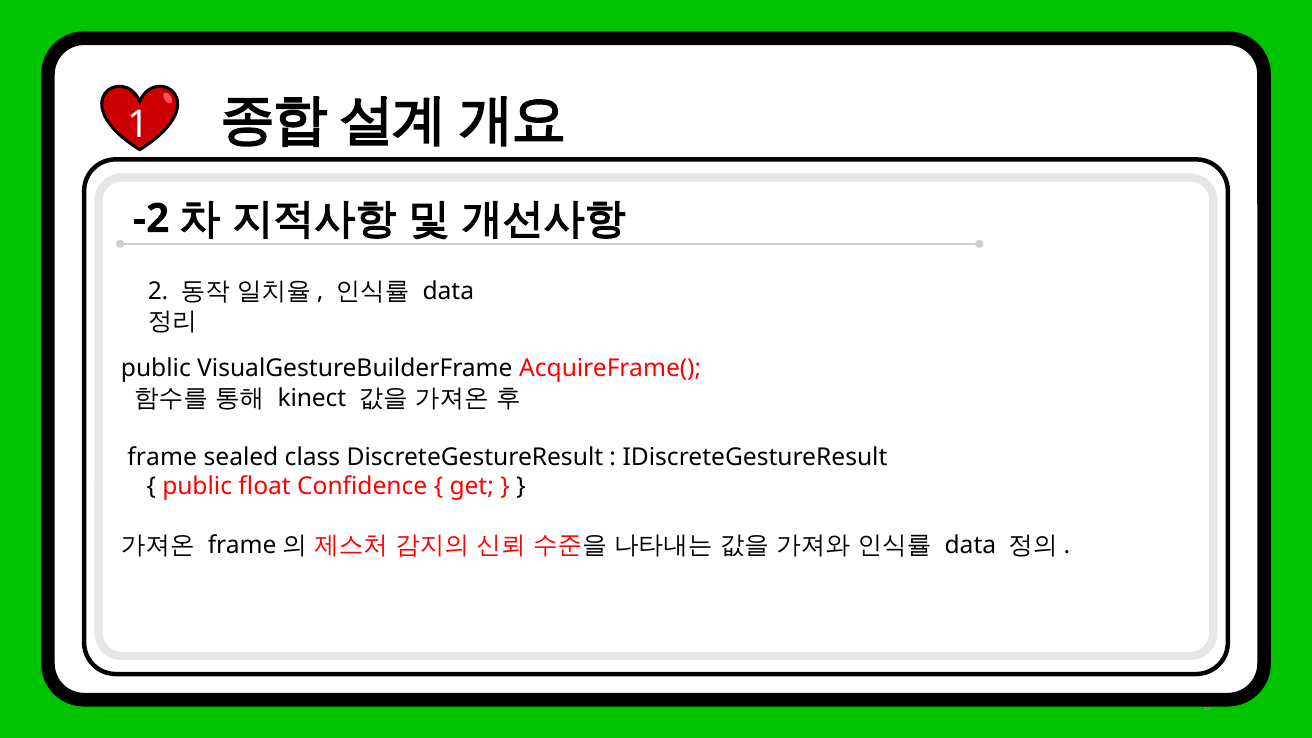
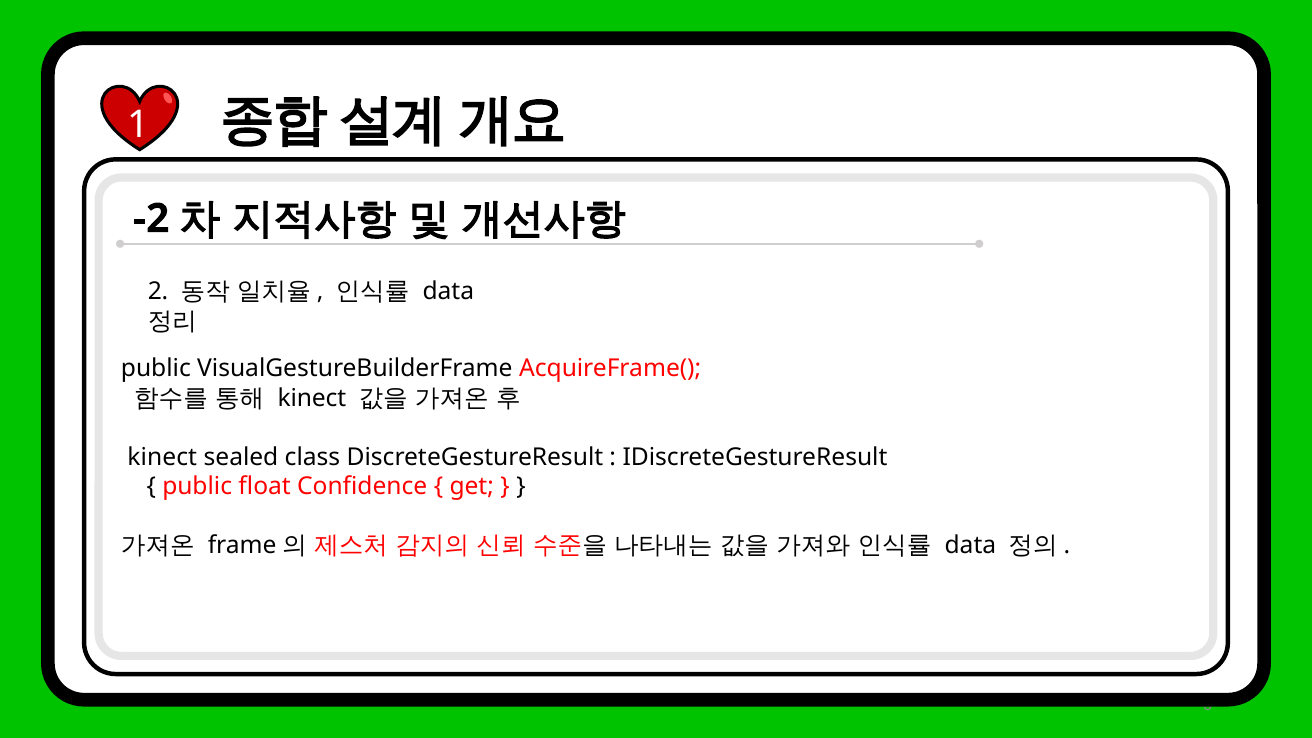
frame: frame -> kinect (162, 457)
